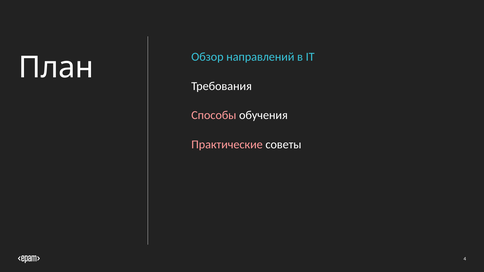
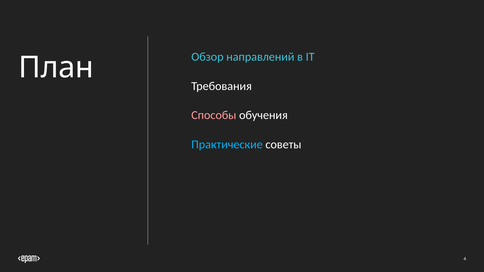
Практические colour: pink -> light blue (227, 145)
